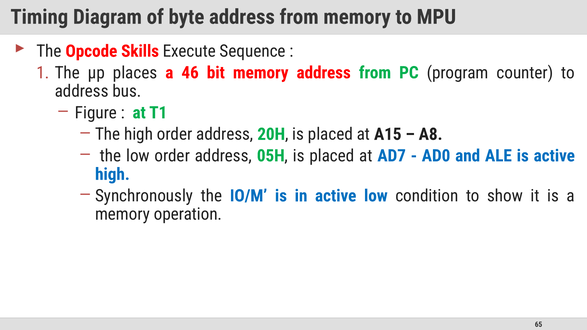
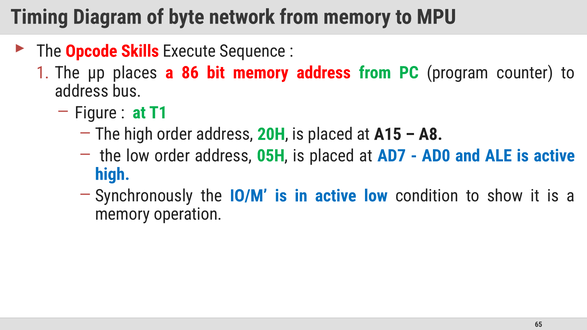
byte address: address -> network (242, 17)
46: 46 -> 86 (190, 73)
